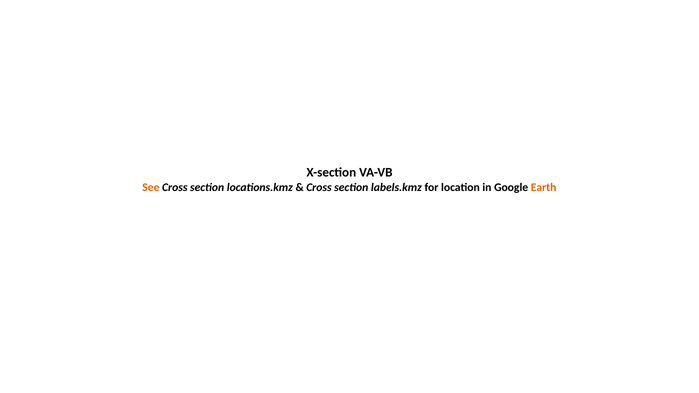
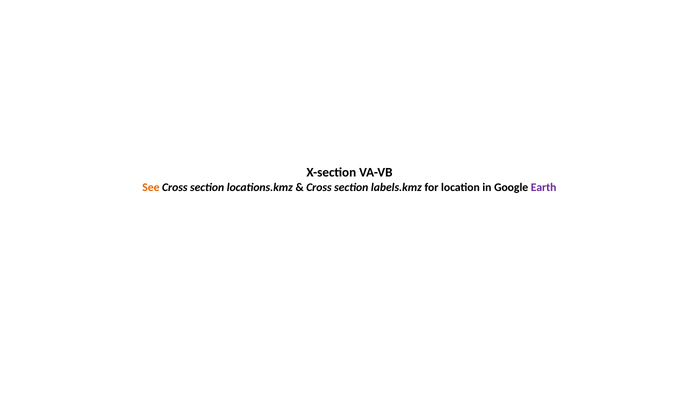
Earth colour: orange -> purple (544, 187)
